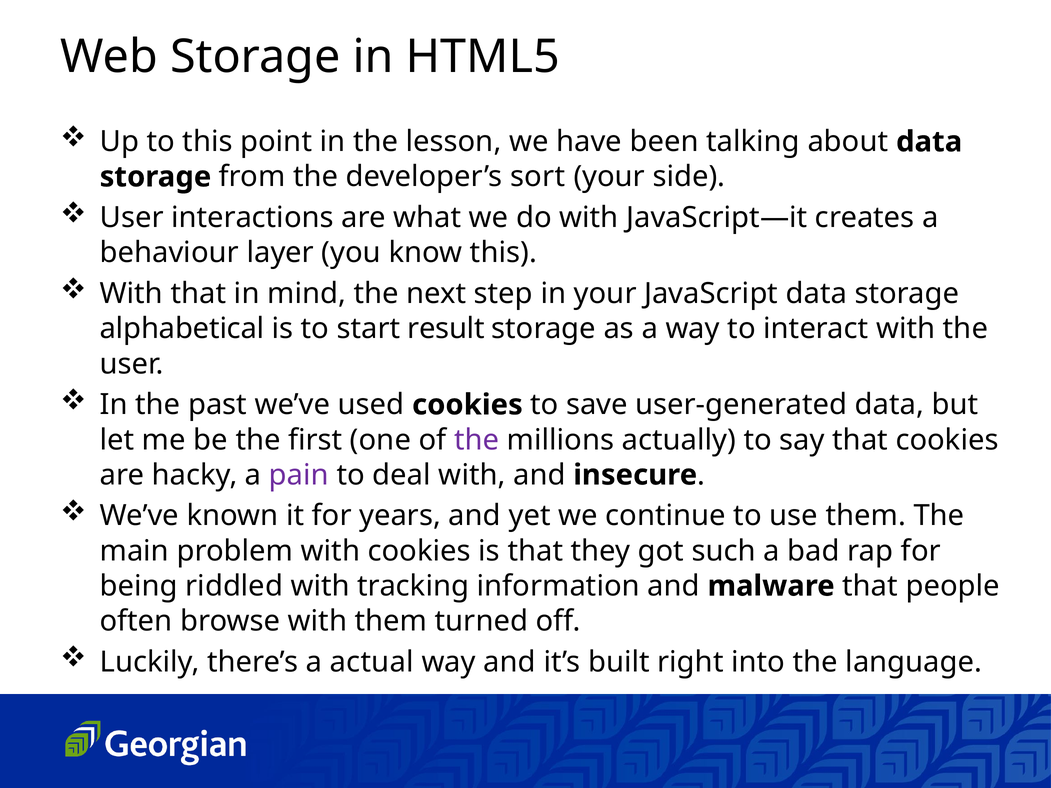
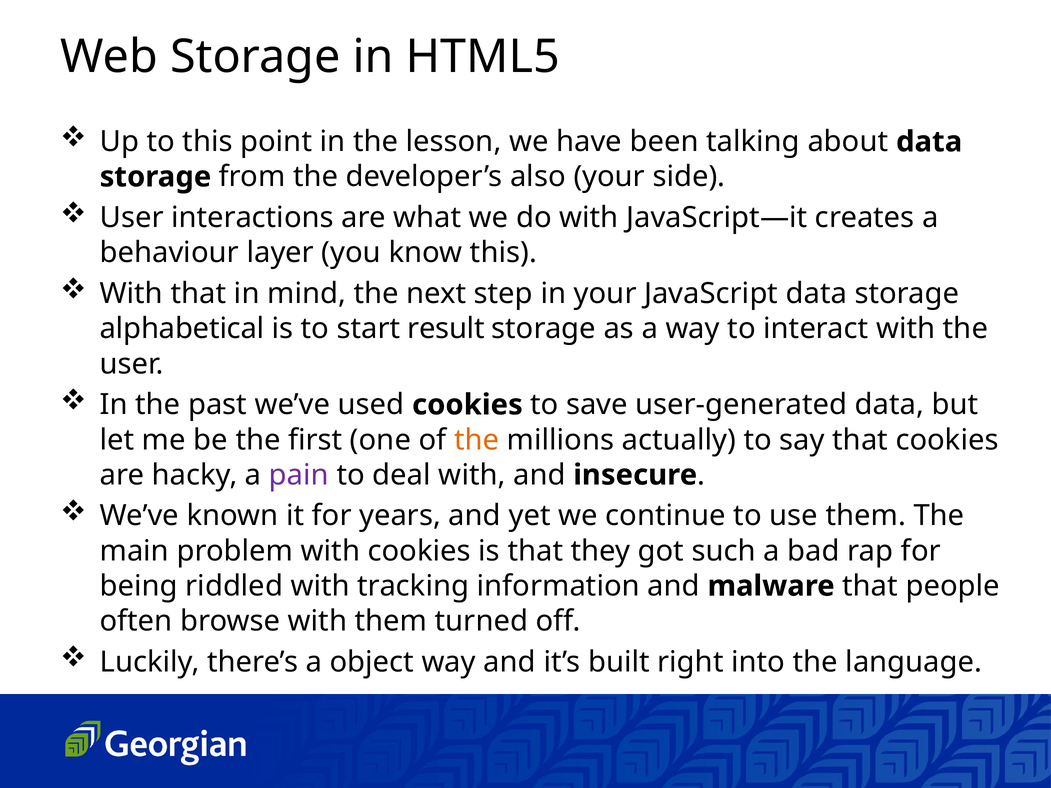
sort: sort -> also (538, 177)
the colour: purple -> orange (477, 440)
actual: actual -> object (372, 662)
